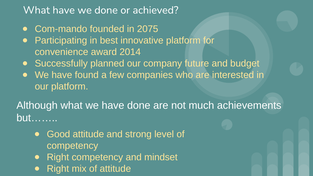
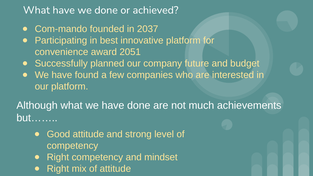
2075: 2075 -> 2037 (148, 29)
2014: 2014 -> 2051 (130, 52)
